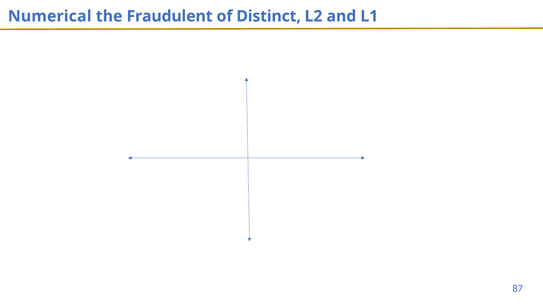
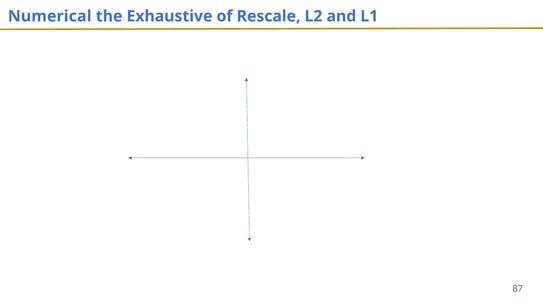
Fraudulent: Fraudulent -> Exhaustive (169, 16)
Distinct: Distinct -> Rescale (269, 16)
